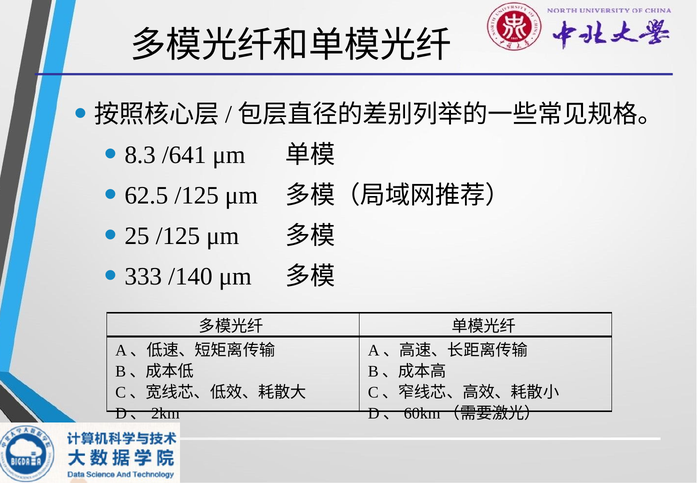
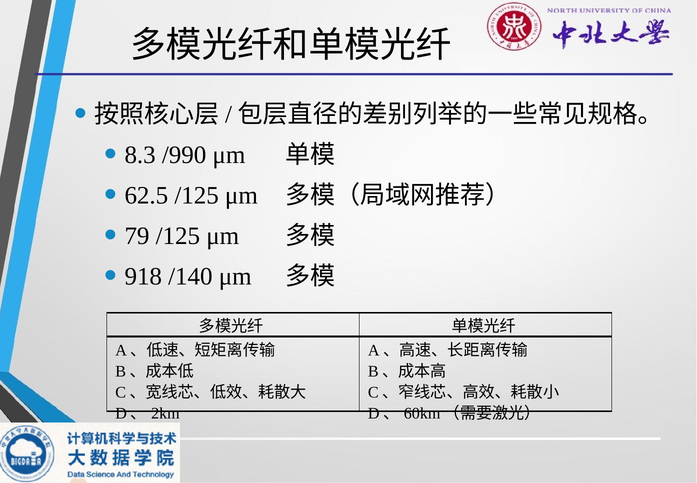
/641: /641 -> /990 (184, 155)
25: 25 -> 79 (137, 236)
333: 333 -> 918 (143, 276)
